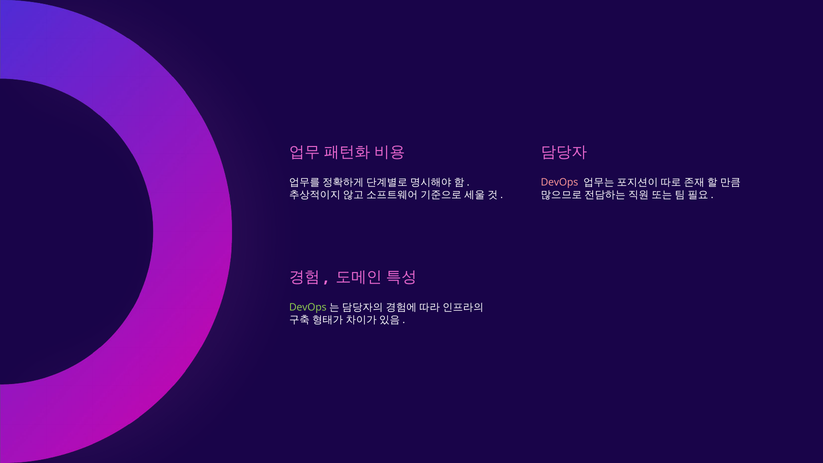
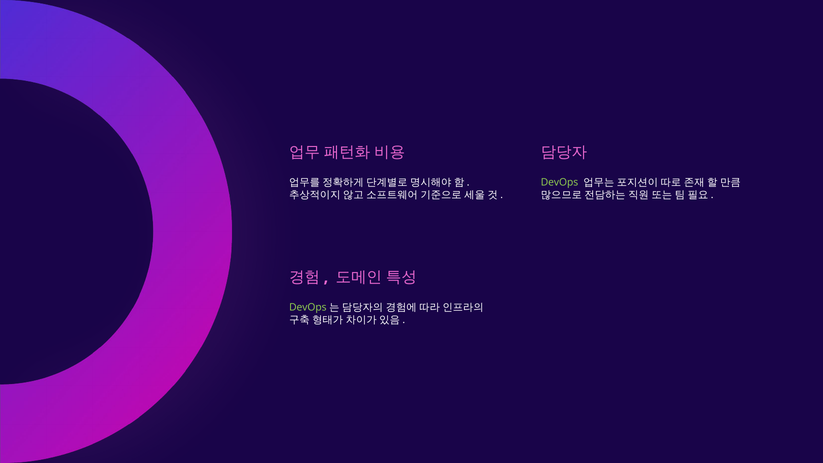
DevOps colour: pink -> light green (560, 182)
